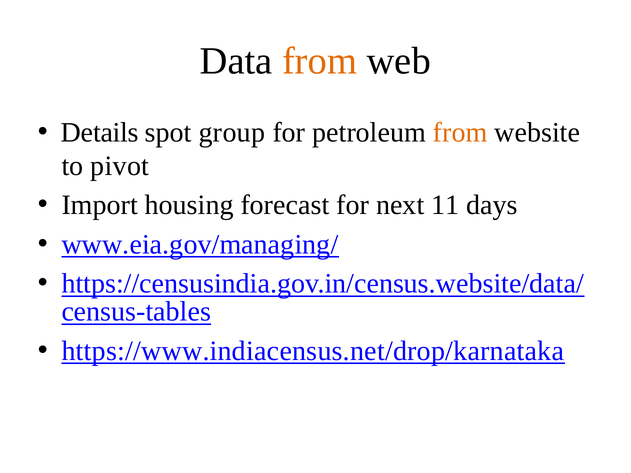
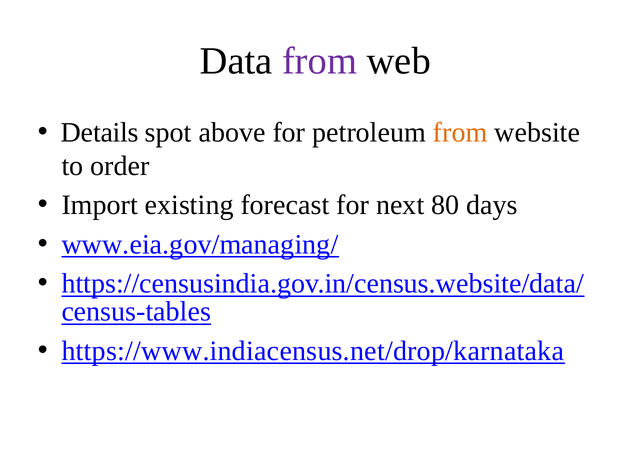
from colour: orange -> purple (320, 61)
group: group -> above (232, 132)
pivot: pivot -> order (120, 166)
housing: housing -> existing (189, 205)
11: 11 -> 80 (445, 205)
